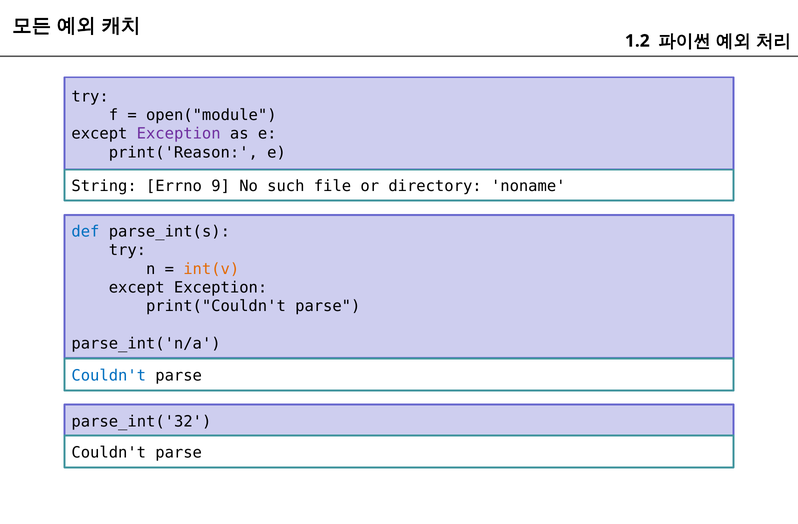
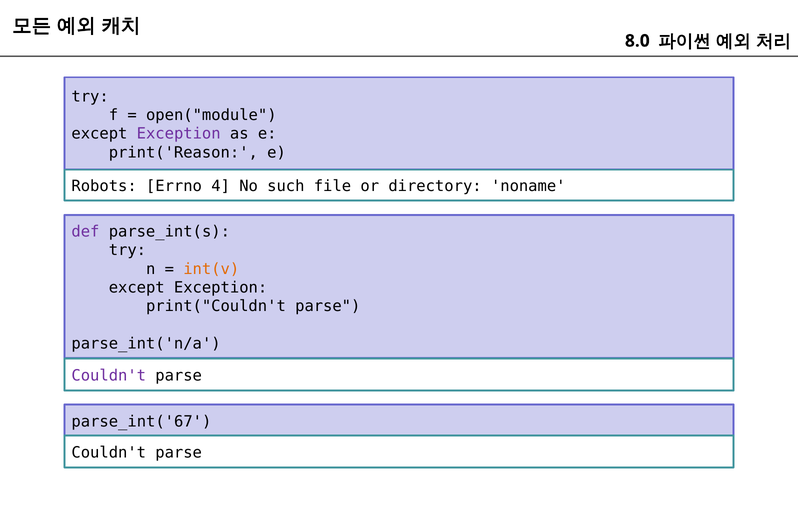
1.2: 1.2 -> 8.0 (637, 41)
String: String -> Robots (104, 186)
9: 9 -> 4 (221, 186)
def colour: blue -> purple (85, 232)
Couldn't colour: blue -> purple (109, 376)
parse_int('32: parse_int('32 -> parse_int('67 (141, 422)
